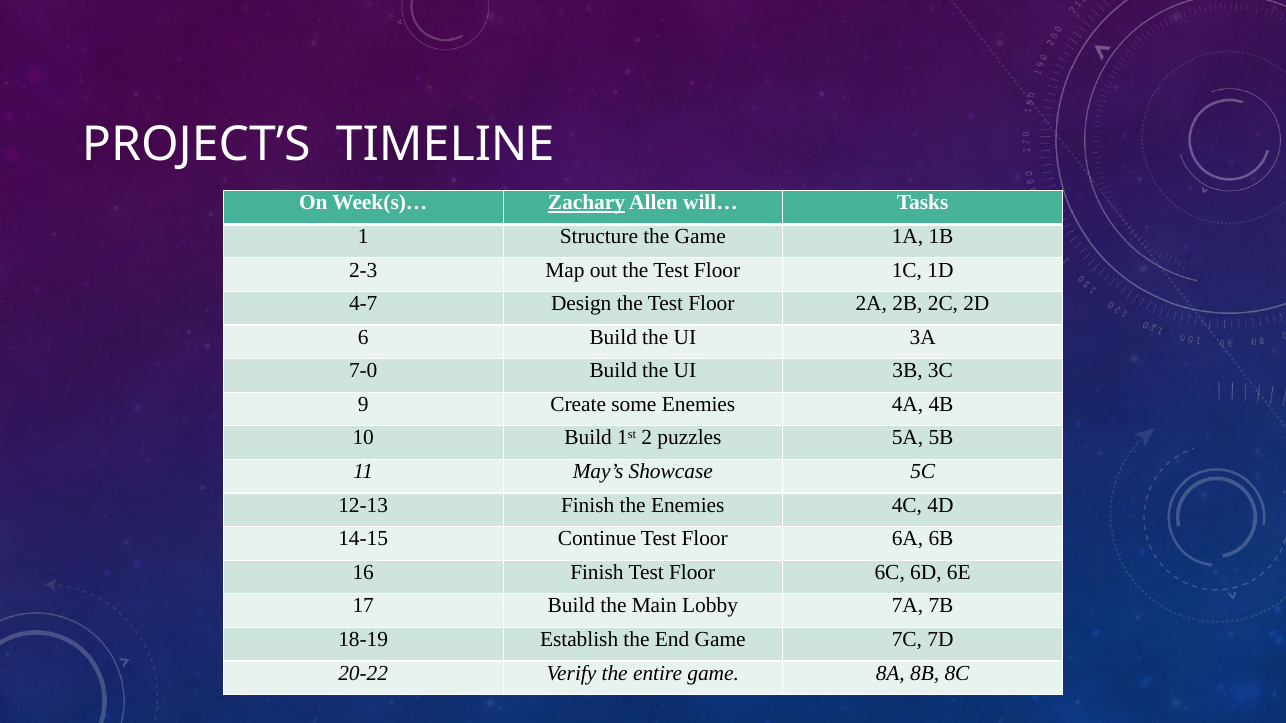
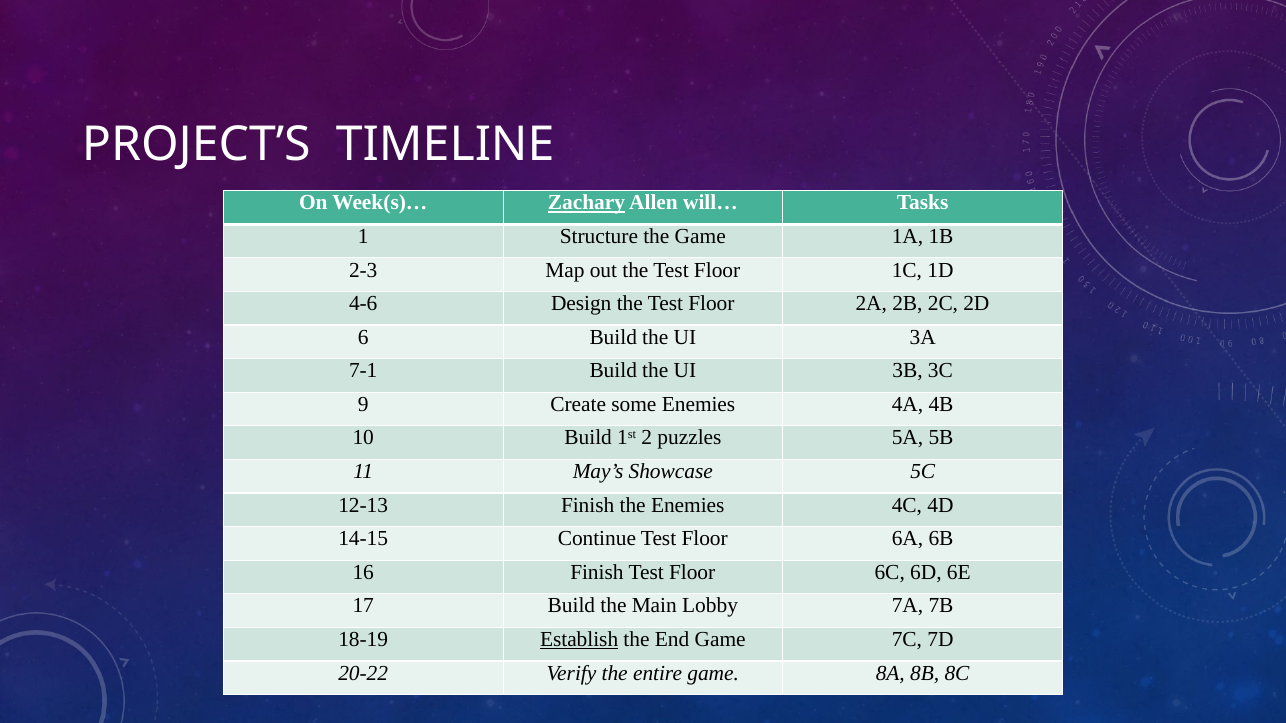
4-7: 4-7 -> 4-6 (363, 304)
7-0: 7-0 -> 7-1 (363, 371)
Establish underline: none -> present (579, 640)
